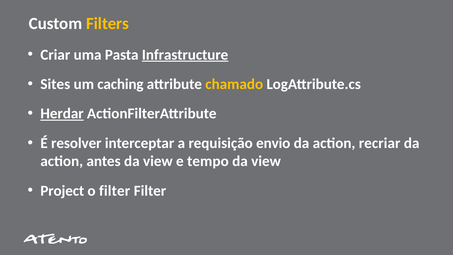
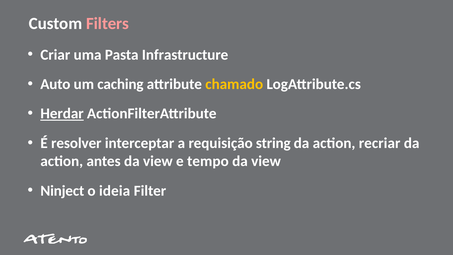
Filters colour: yellow -> pink (108, 24)
Infrastructure underline: present -> none (185, 55)
Sites: Sites -> Auto (55, 84)
envio: envio -> string (273, 143)
Project: Project -> Ninject (62, 191)
o filter: filter -> ideia (115, 191)
